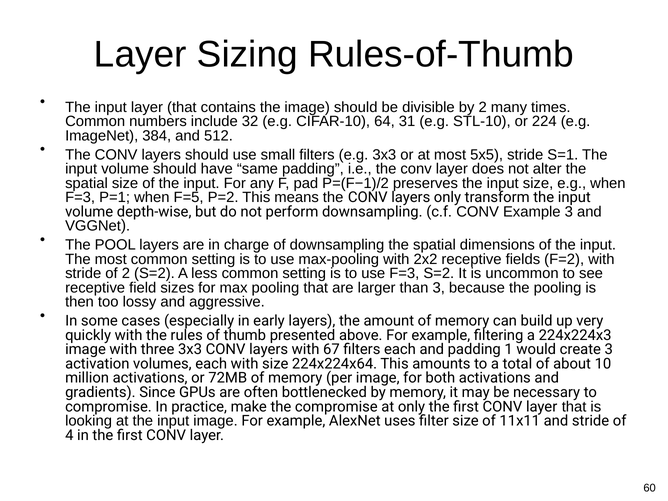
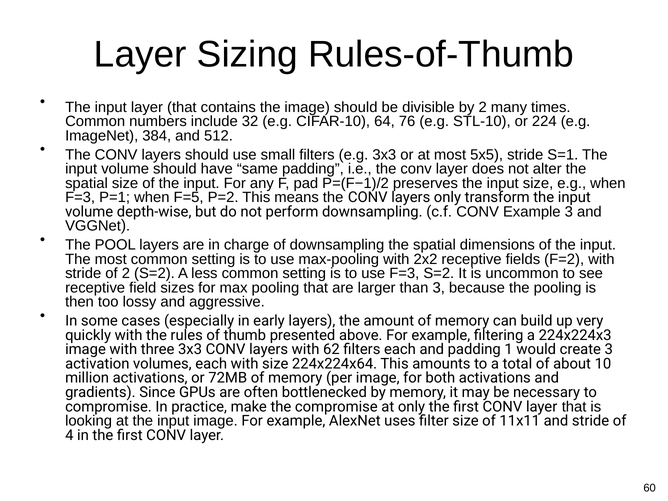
31: 31 -> 76 (407, 122)
67: 67 -> 62 (331, 350)
